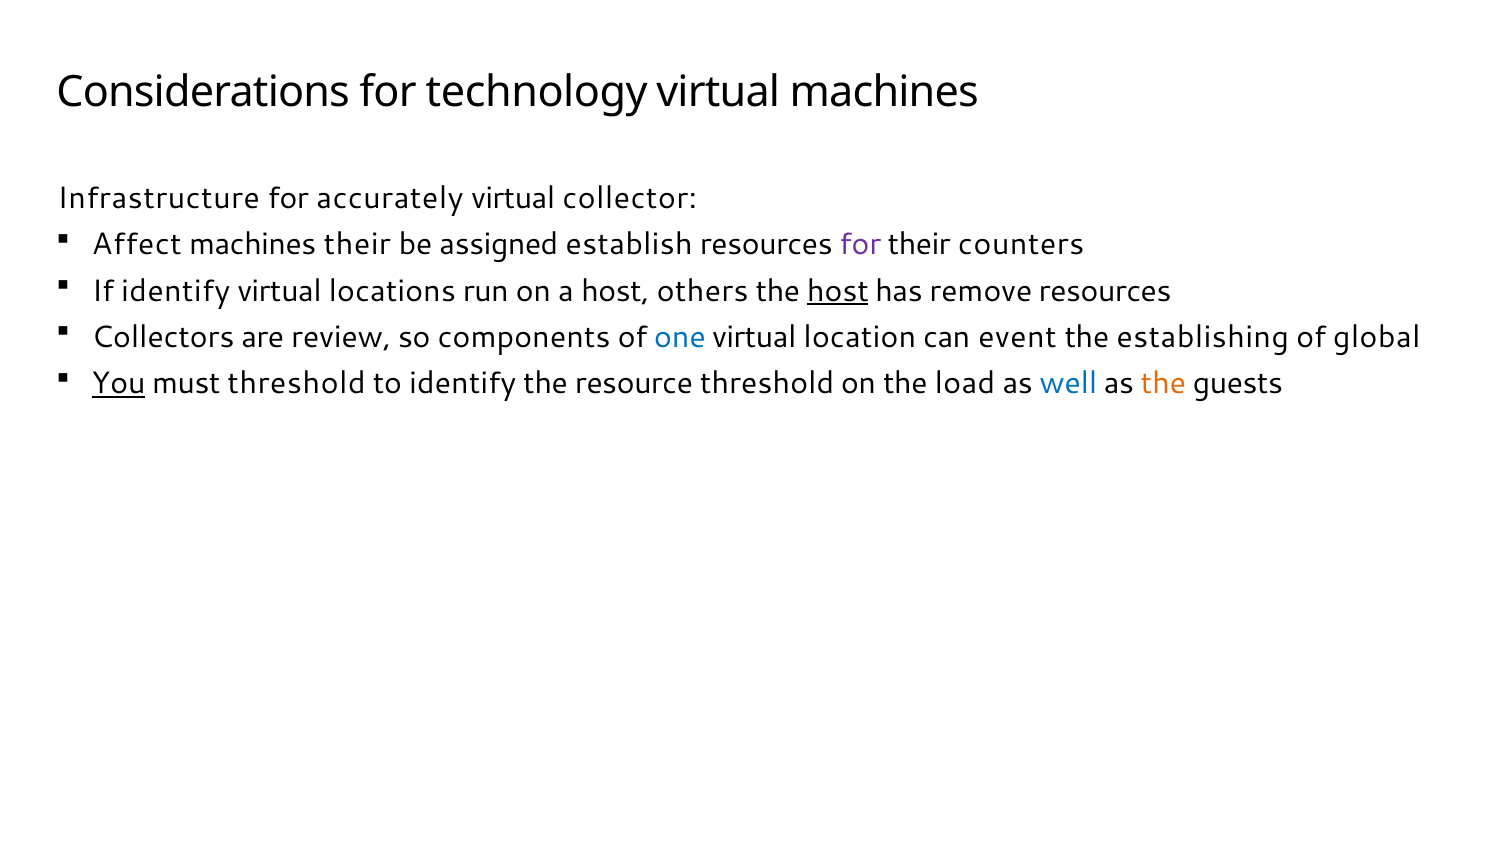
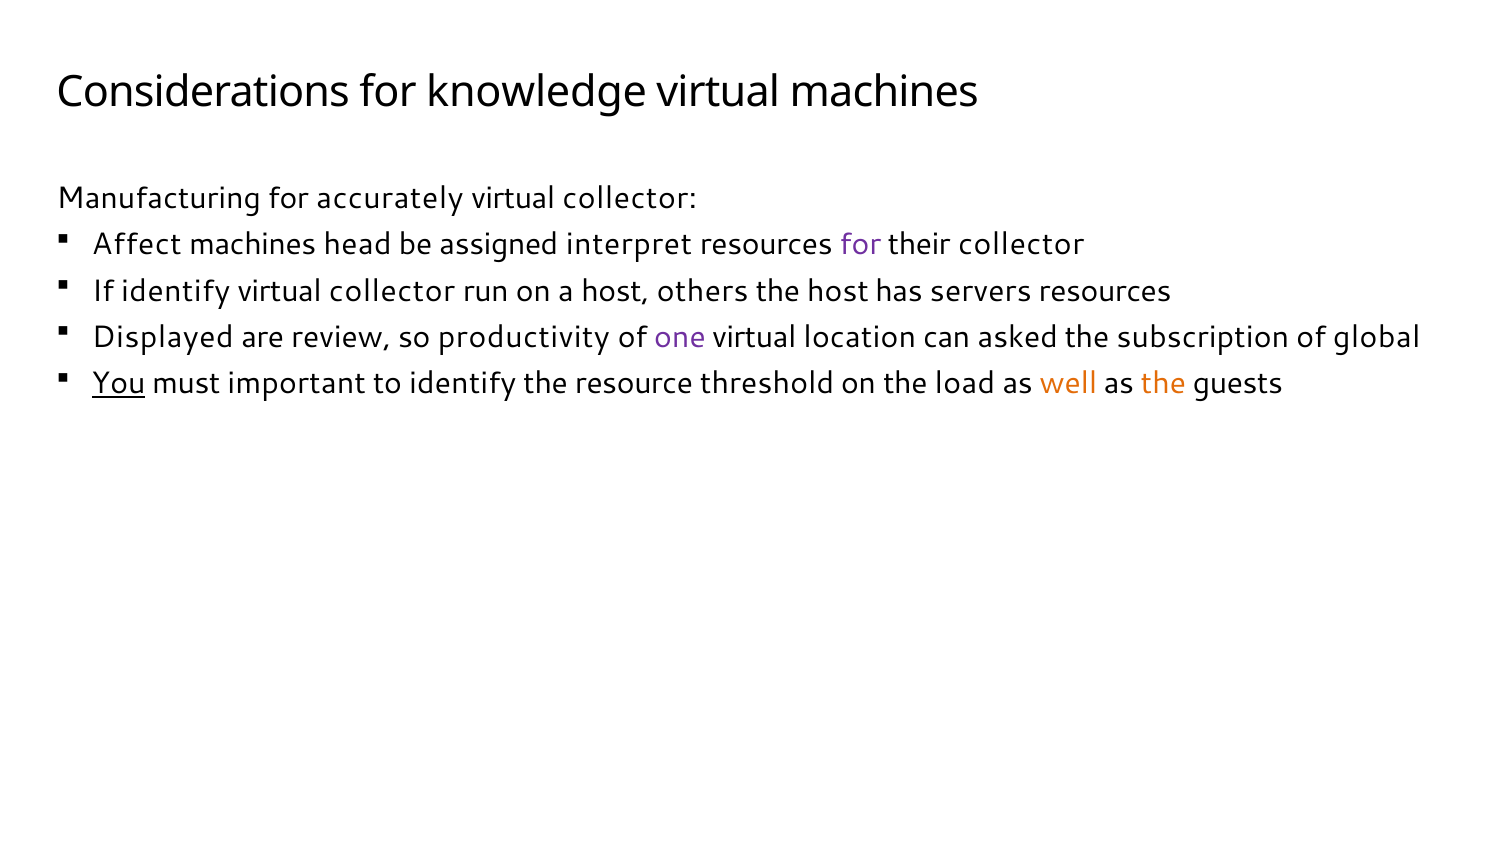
technology: technology -> knowledge (537, 92)
Infrastructure: Infrastructure -> Manufacturing (159, 198)
machines their: their -> head (358, 245)
establish: establish -> interpret (629, 245)
their counters: counters -> collector (1021, 245)
locations: locations -> collector (392, 291)
host underline: present -> none (838, 291)
remove: remove -> servers (981, 291)
Collectors: Collectors -> Displayed (163, 337)
components: components -> productivity (524, 337)
one colour: blue -> purple (680, 337)
event: event -> asked (1018, 337)
establishing: establishing -> subscription (1203, 337)
must threshold: threshold -> important (297, 383)
well colour: blue -> orange (1068, 383)
